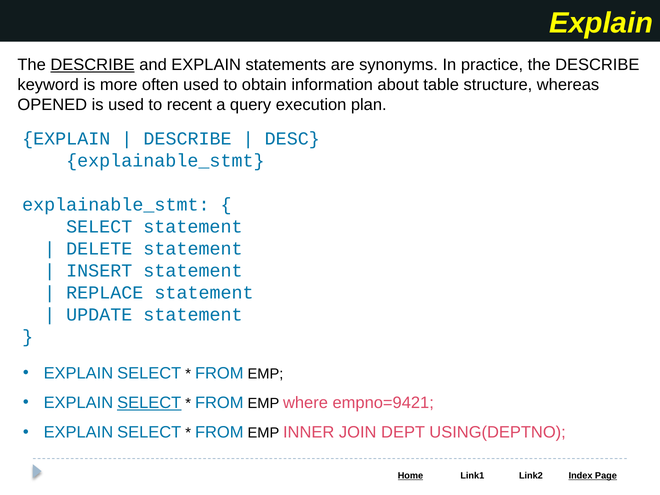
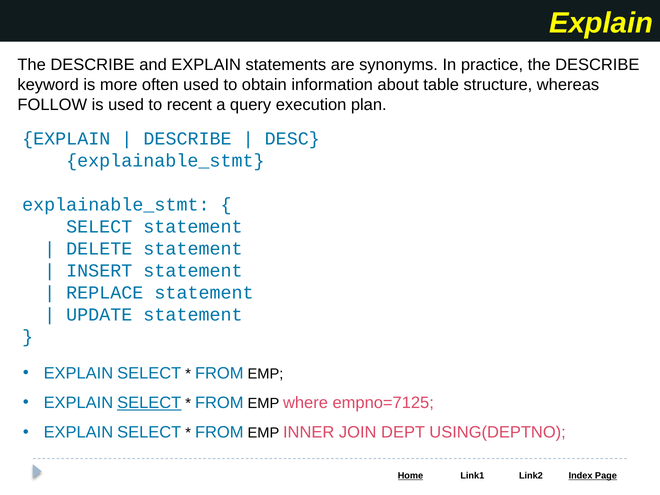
DESCRIBE underline: present -> none (93, 65)
OPENED: OPENED -> FOLLOW (52, 105)
empno=9421: empno=9421 -> empno=7125 (383, 403)
